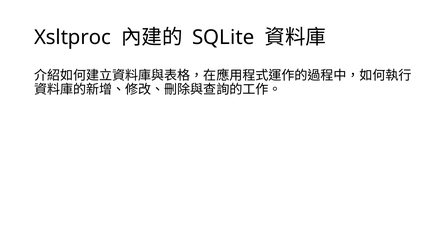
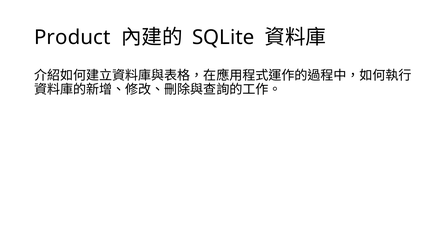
Xsltproc: Xsltproc -> Product (72, 38)
